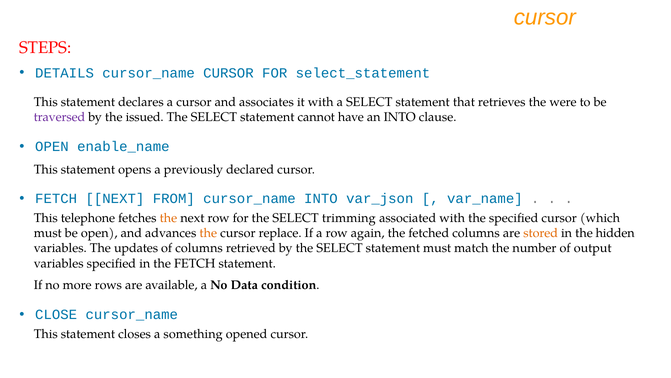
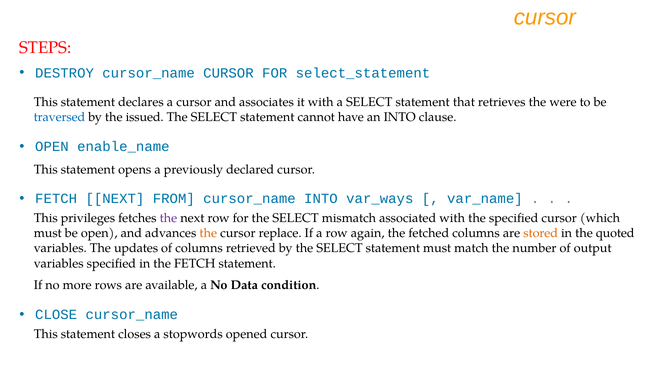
DETAILS: DETAILS -> DESTROY (65, 73)
traversed colour: purple -> blue (59, 117)
var_json: var_json -> var_ways (380, 199)
telephone: telephone -> privileges (88, 218)
the colour: orange -> purple (168, 218)
trimming: trimming -> mismatch (349, 218)
hidden: hidden -> quoted (615, 233)
something: something -> stopwords (193, 333)
